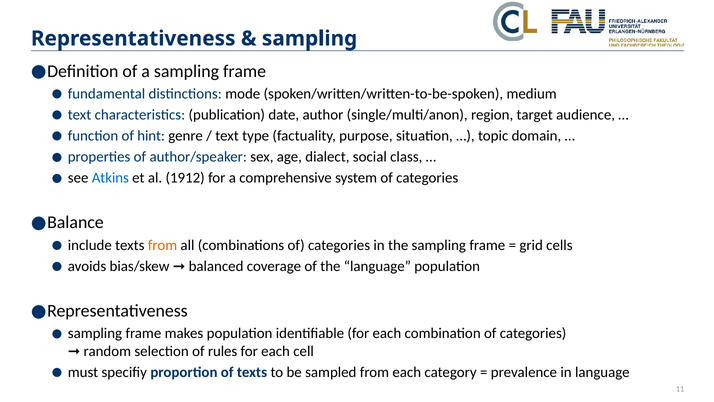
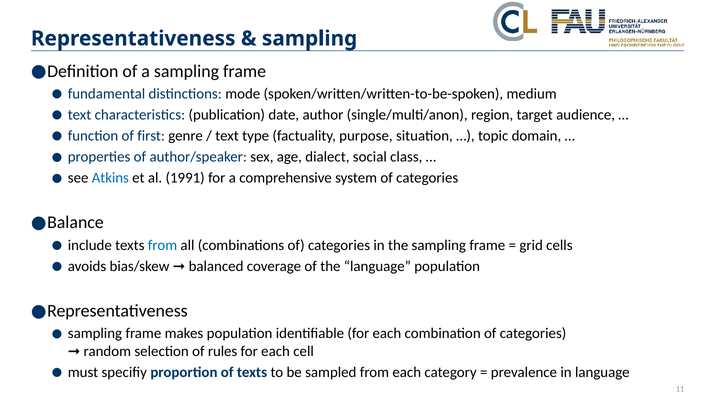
hint: hint -> first (151, 136)
1912: 1912 -> 1991 (185, 178)
from colour: orange -> blue (163, 245)
